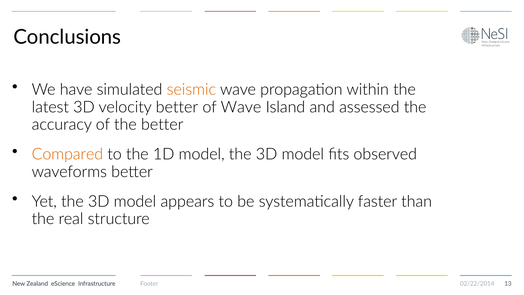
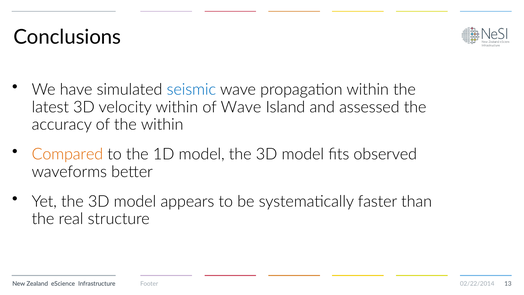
seismic colour: orange -> blue (191, 90)
velocity better: better -> within (177, 107)
the better: better -> within (162, 124)
